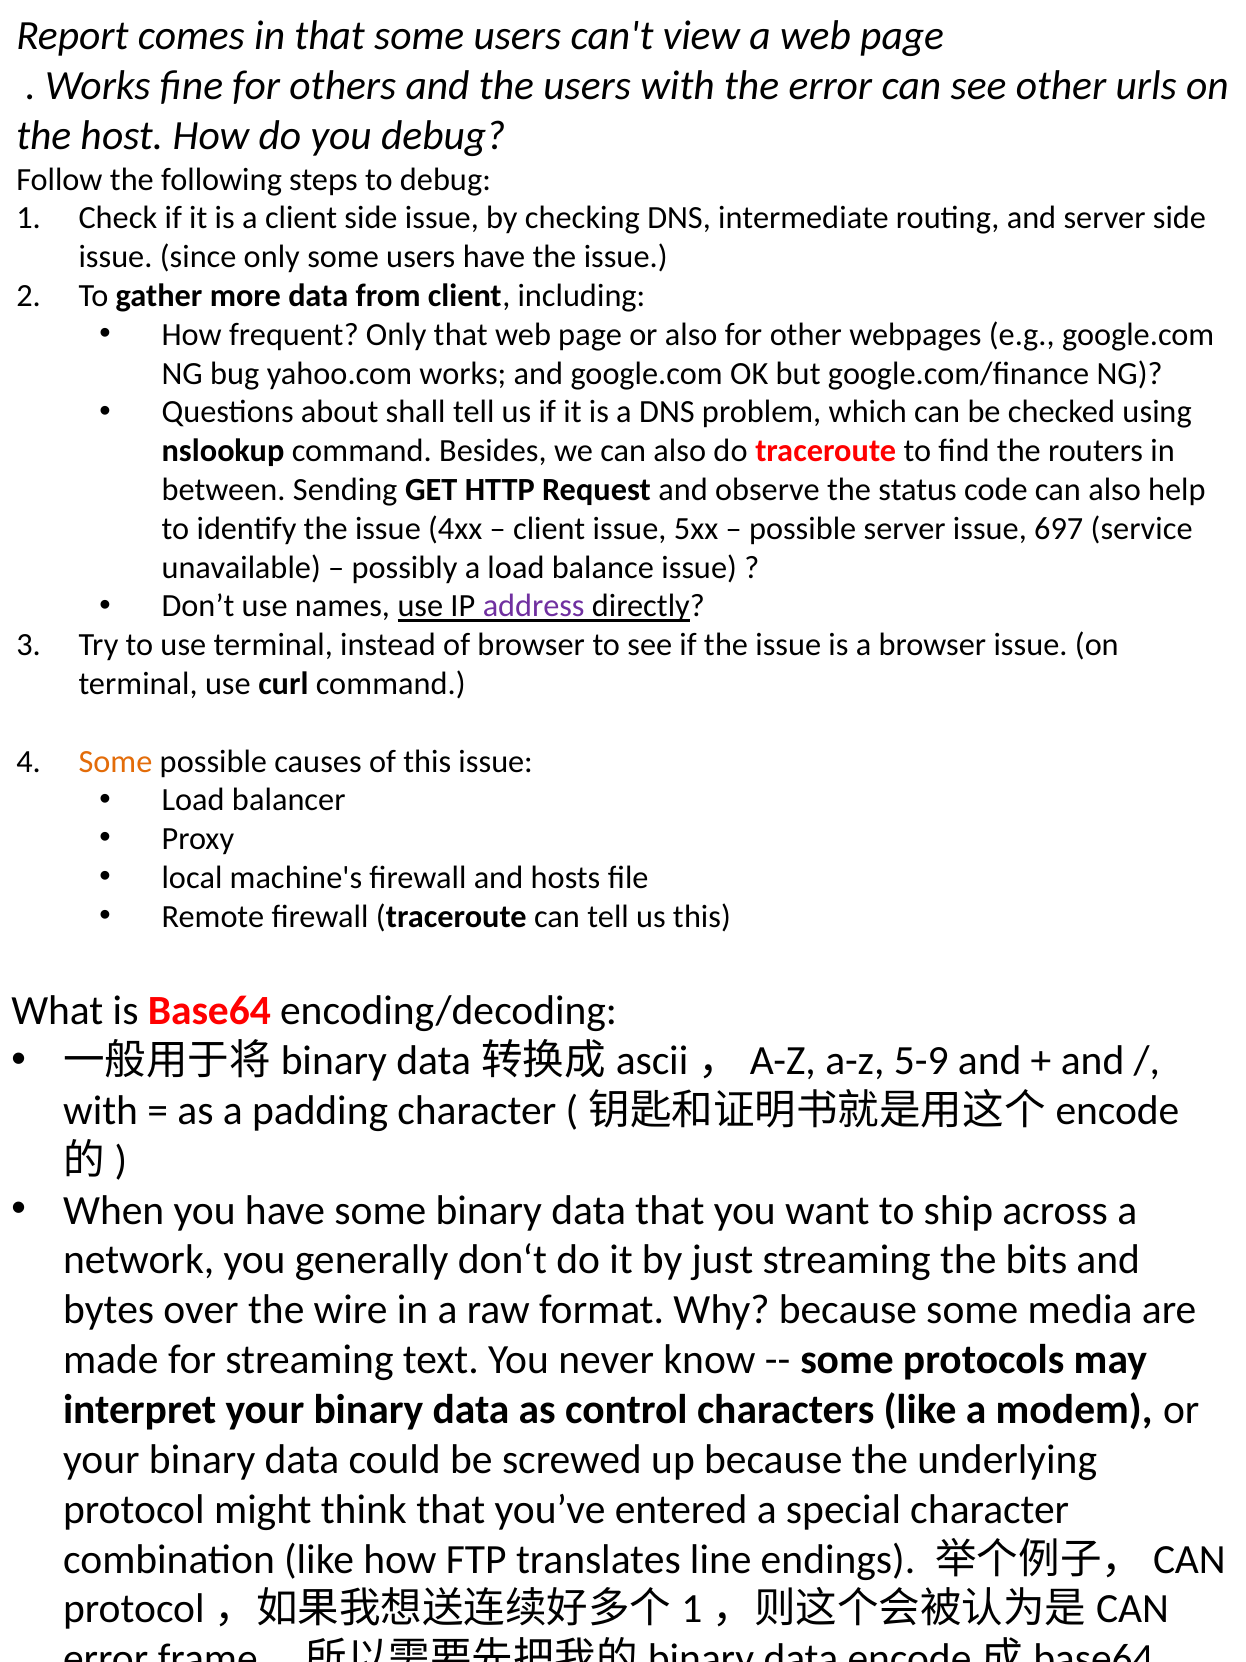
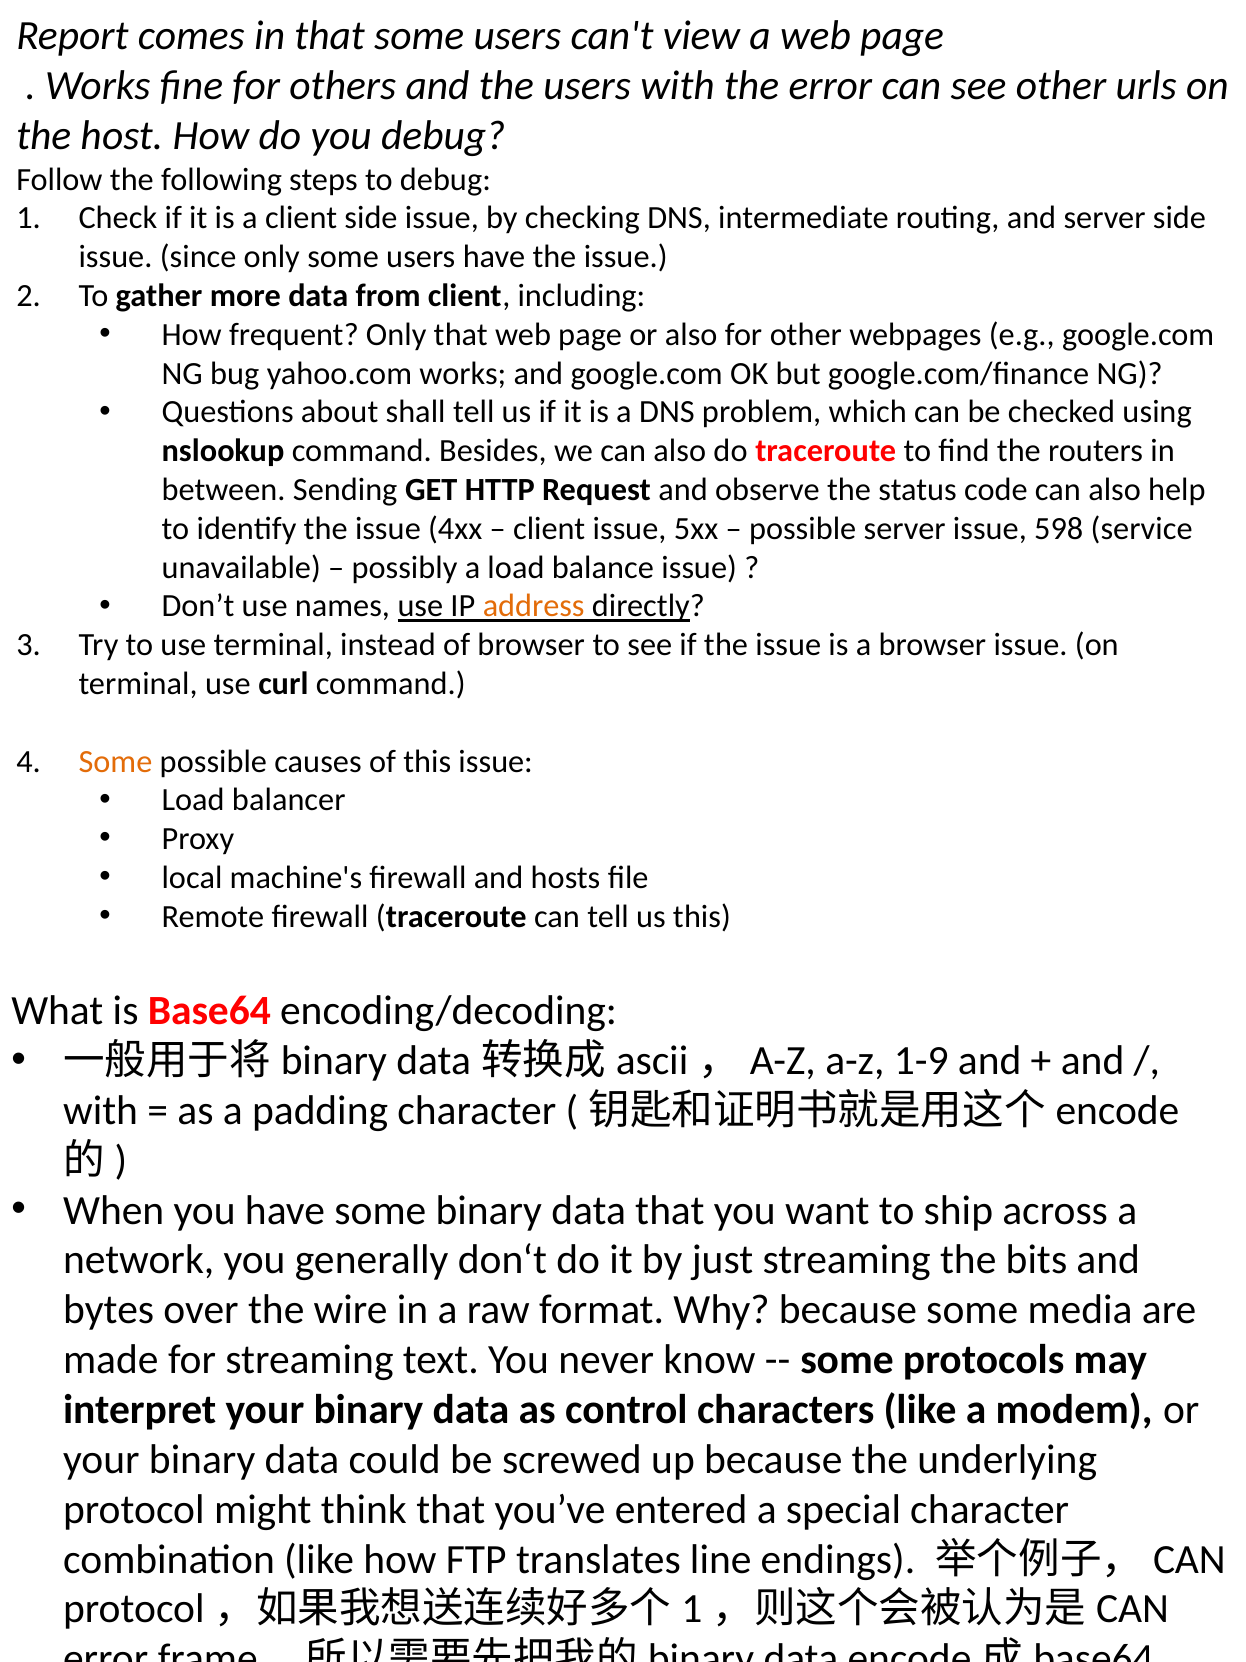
697: 697 -> 598 (1059, 528)
address colour: purple -> orange (534, 606)
5-9: 5-9 -> 1-9 (921, 1060)
